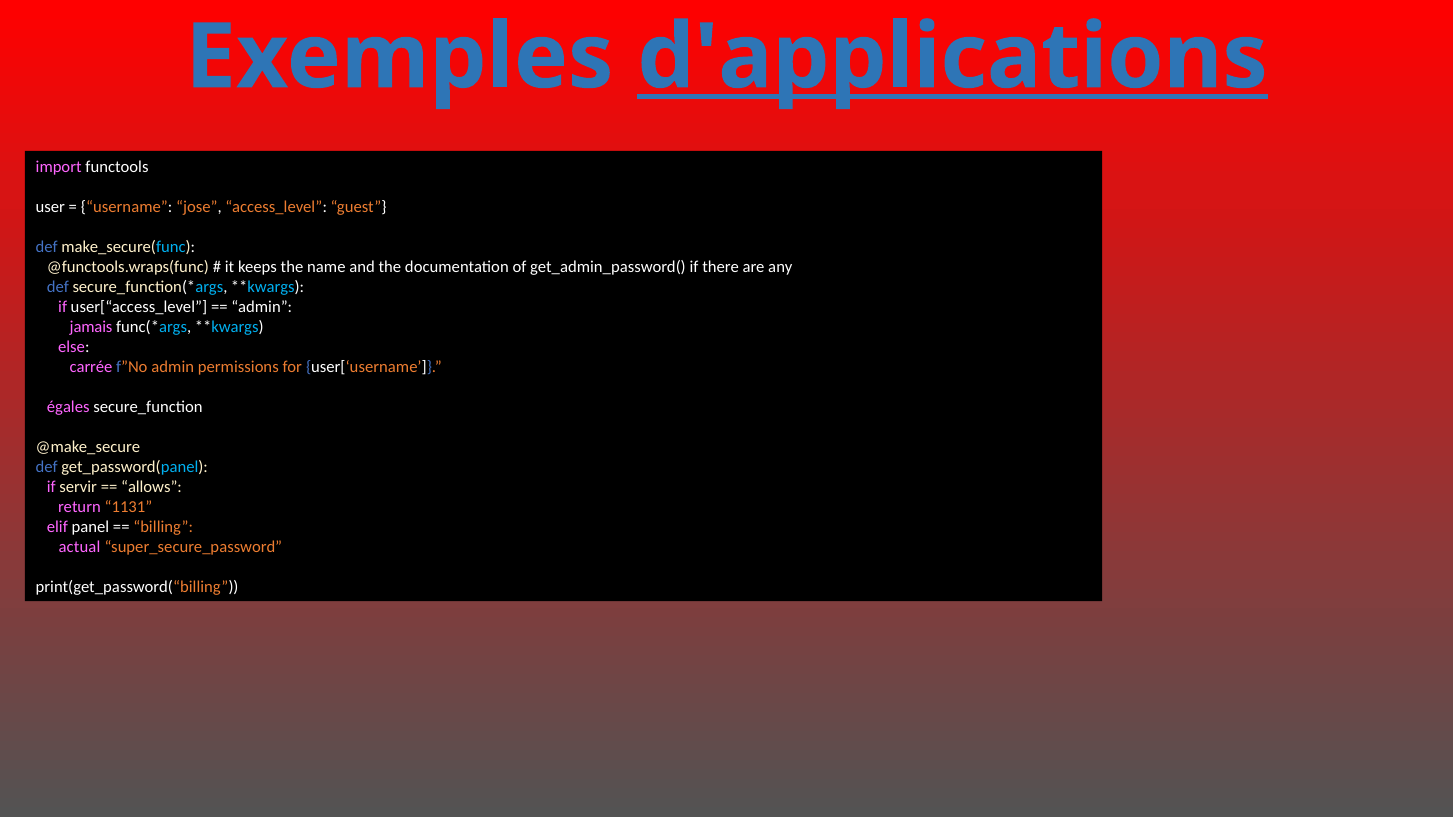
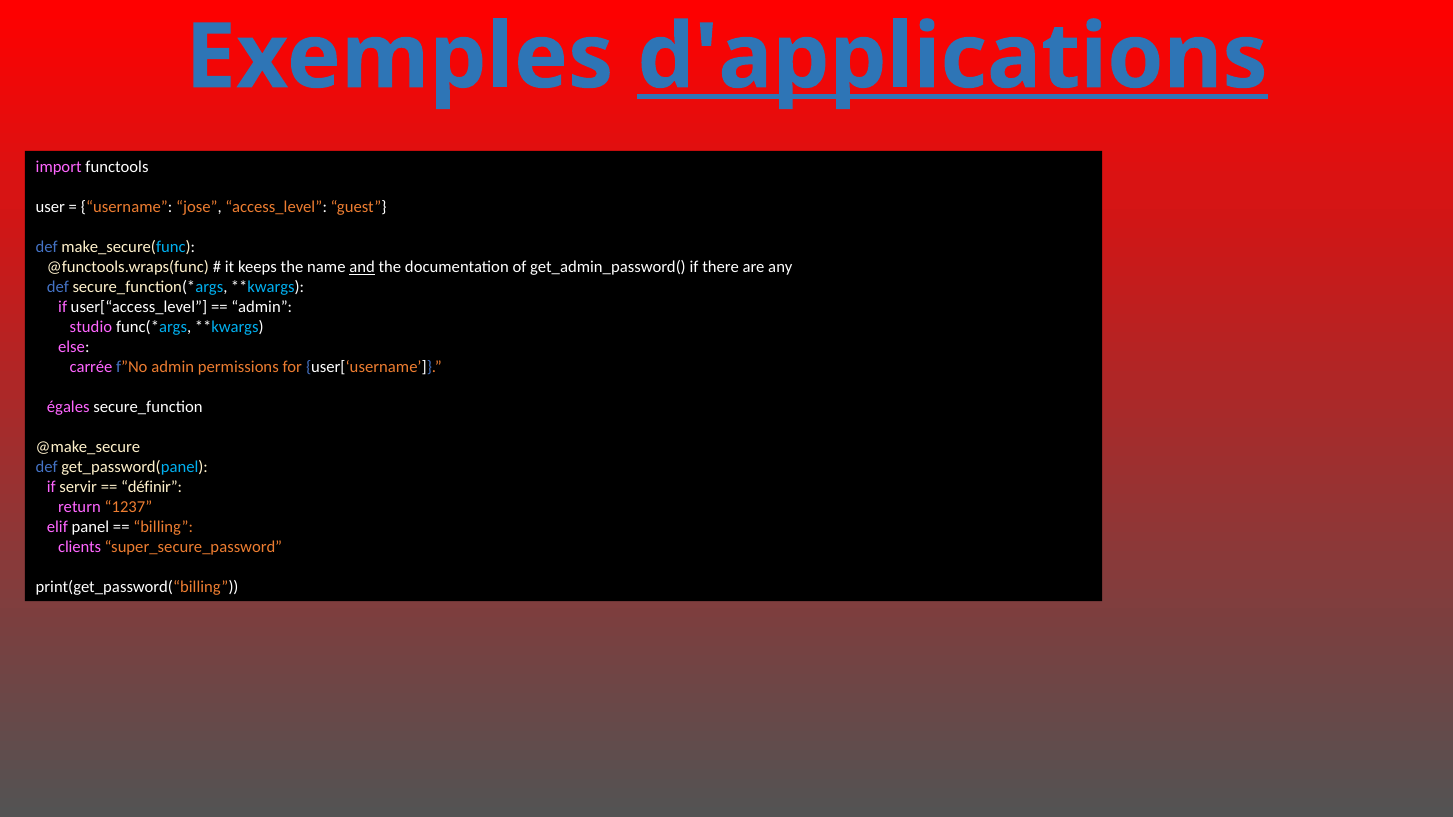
and underline: none -> present (362, 267)
jamais: jamais -> studio (91, 327)
allows: allows -> définir (152, 487)
1131: 1131 -> 1237 (128, 507)
actual: actual -> clients (80, 547)
